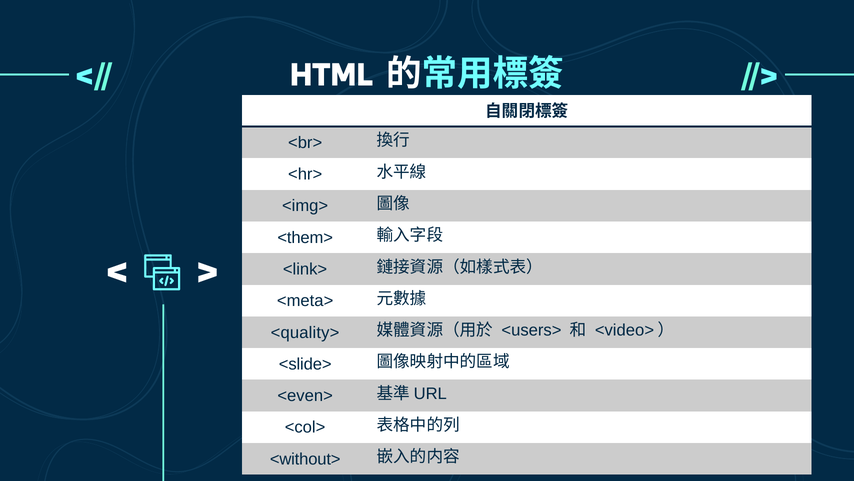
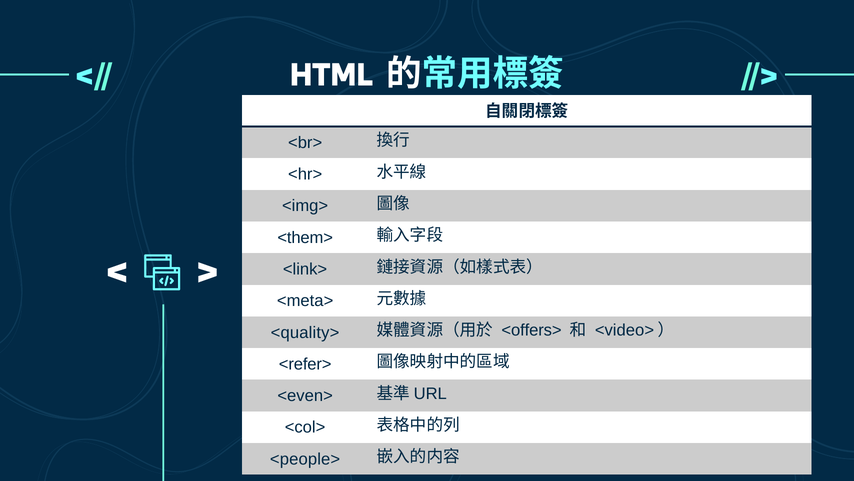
<users>: <users> -> <offers> (532, 330)
<slide>: <slide> -> <refer> (305, 364)
<without>: <without> -> <people> (305, 459)
